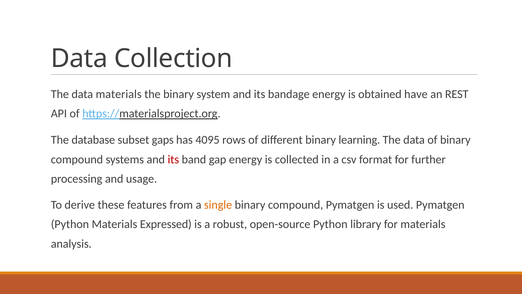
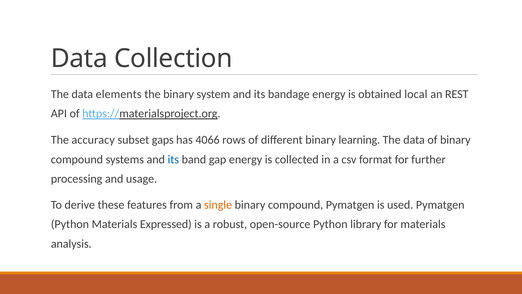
data materials: materials -> elements (119, 94)
have: have -> local (416, 94)
database: database -> accuracy (93, 140)
4095: 4095 -> 4066 (208, 140)
its colour: red -> blue (173, 159)
